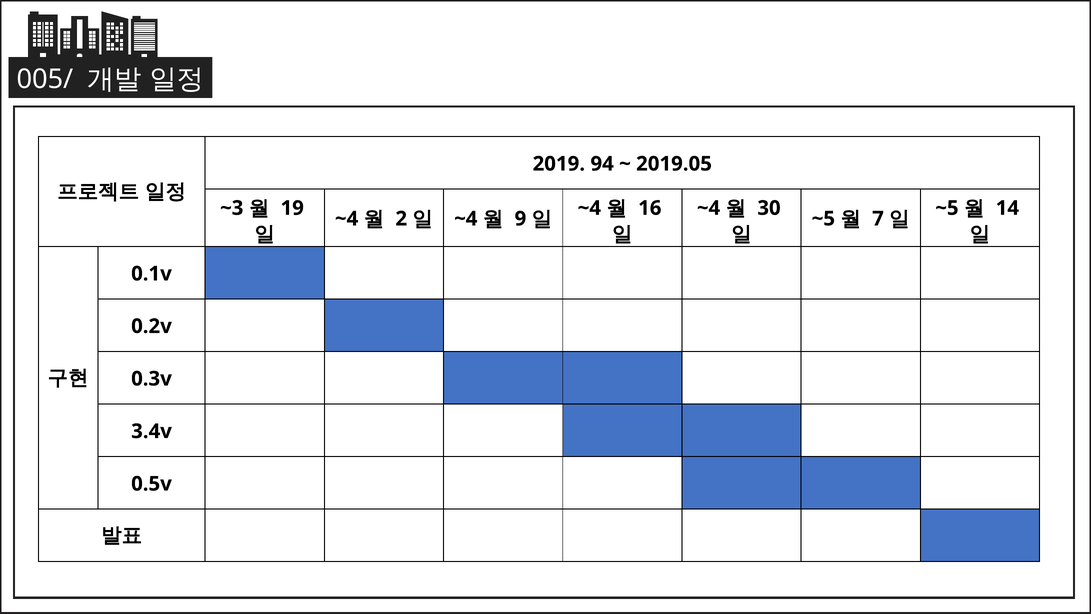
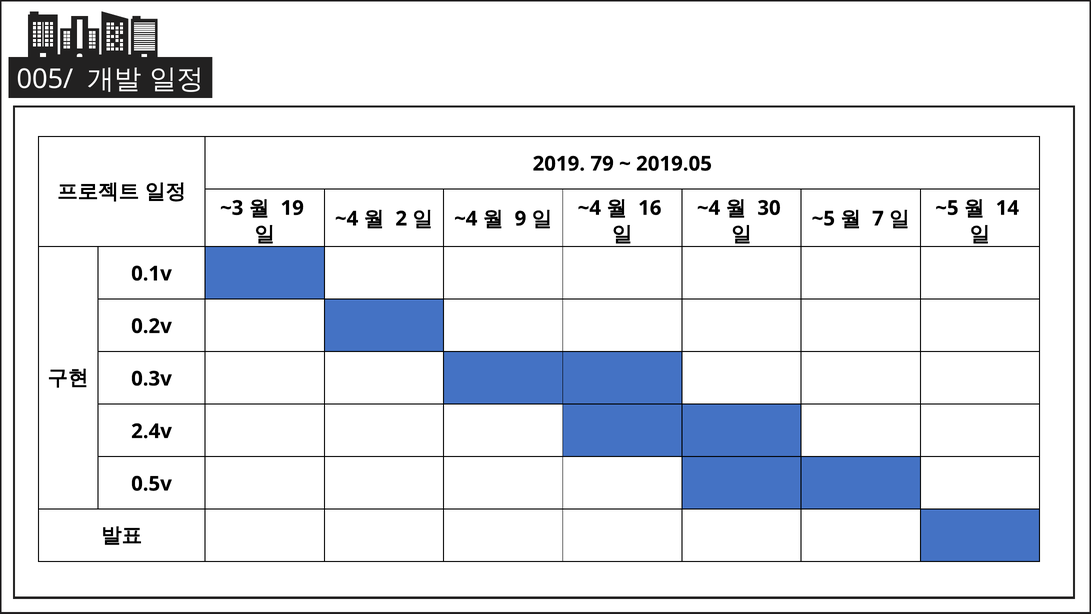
94: 94 -> 79 (602, 164)
3.4v: 3.4v -> 2.4v (152, 431)
